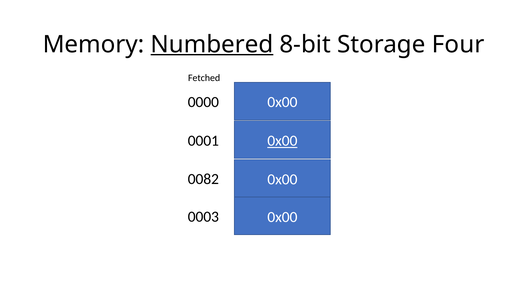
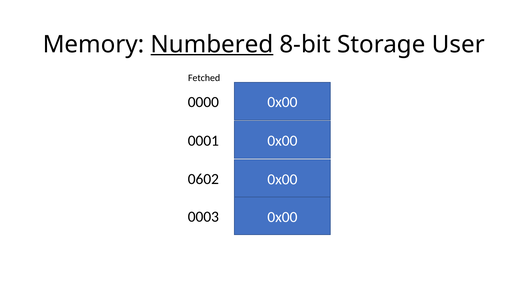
Four: Four -> User (458, 44)
0x00 underline: present -> none (282, 141)
0082: 0082 -> 0602 (203, 179)
